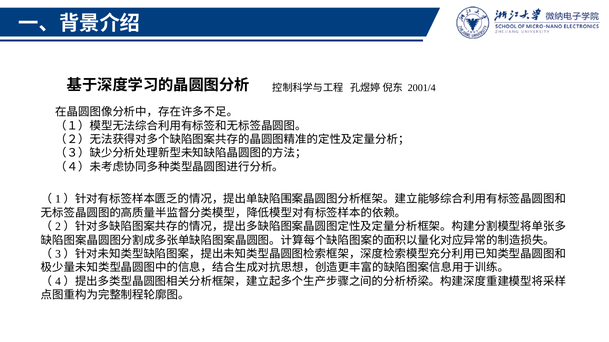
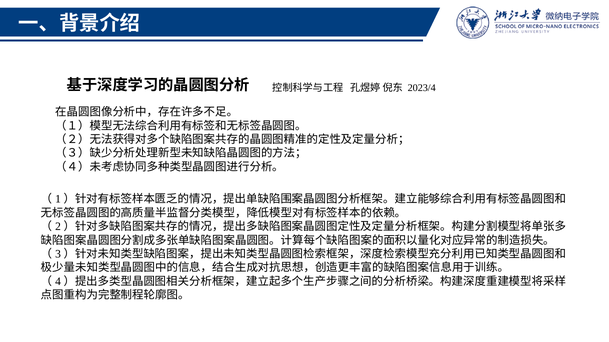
2001/4: 2001/4 -> 2023/4 (422, 88)
